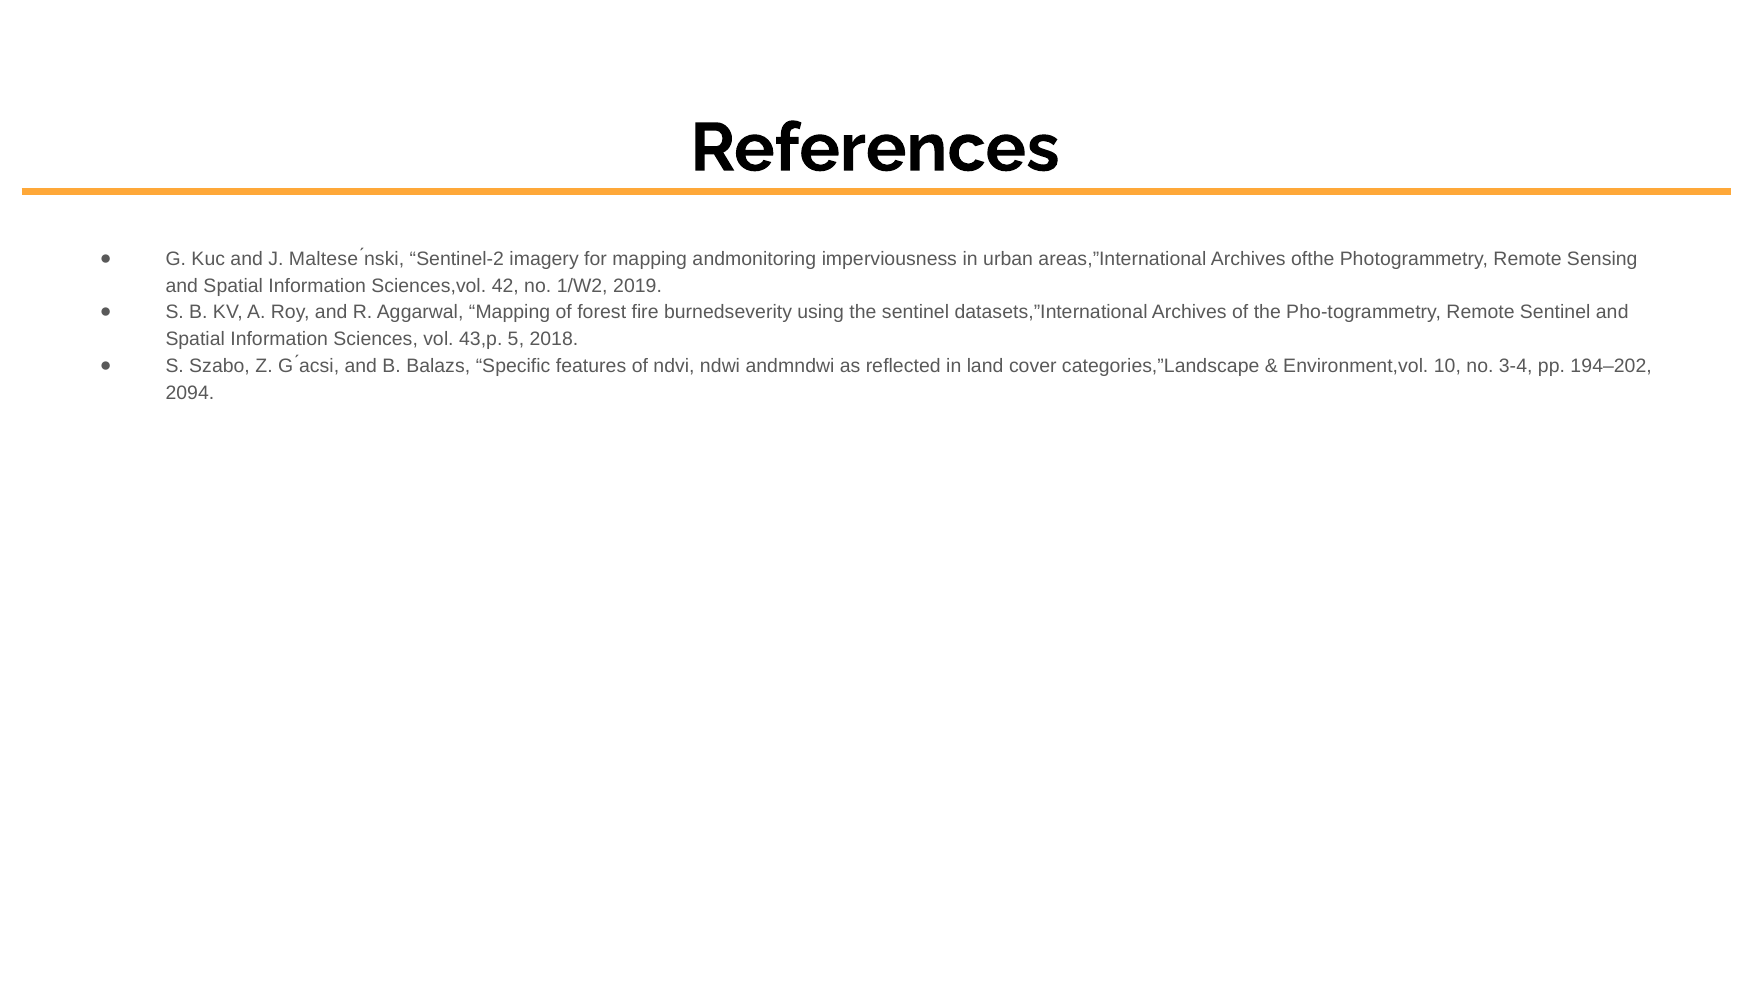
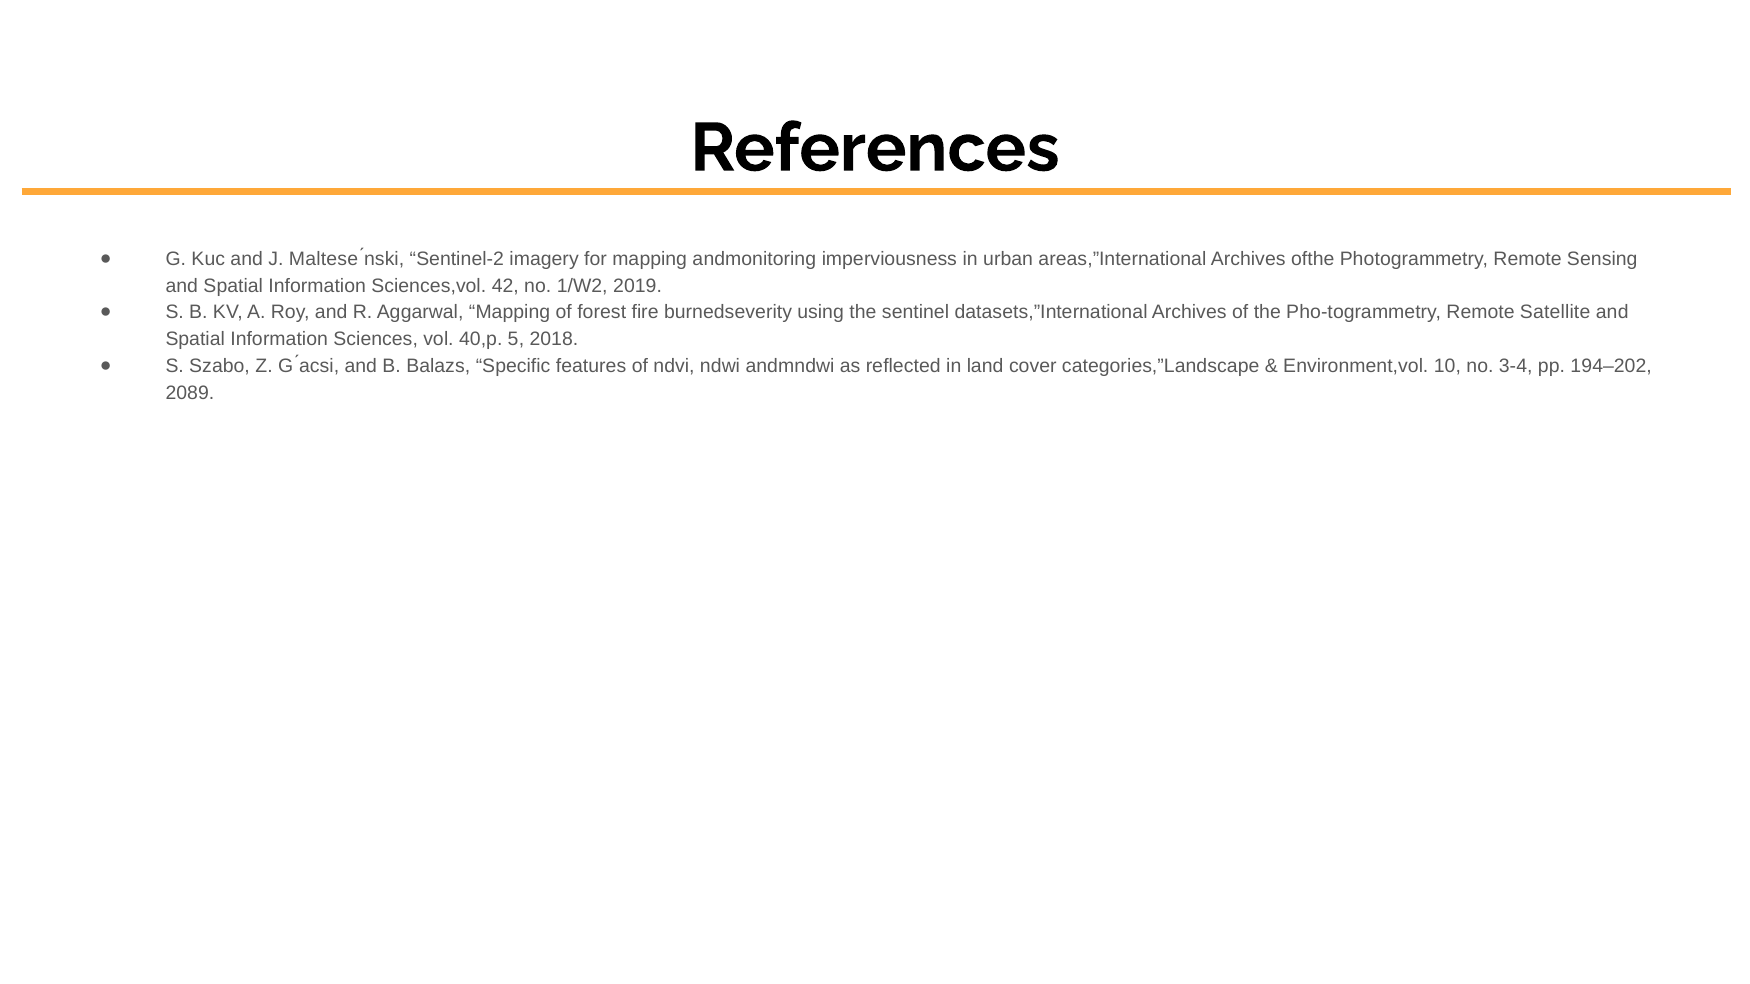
Remote Sentinel: Sentinel -> Satellite (1555, 313)
43,p: 43,p -> 40,p (481, 339)
2094: 2094 -> 2089 (190, 393)
